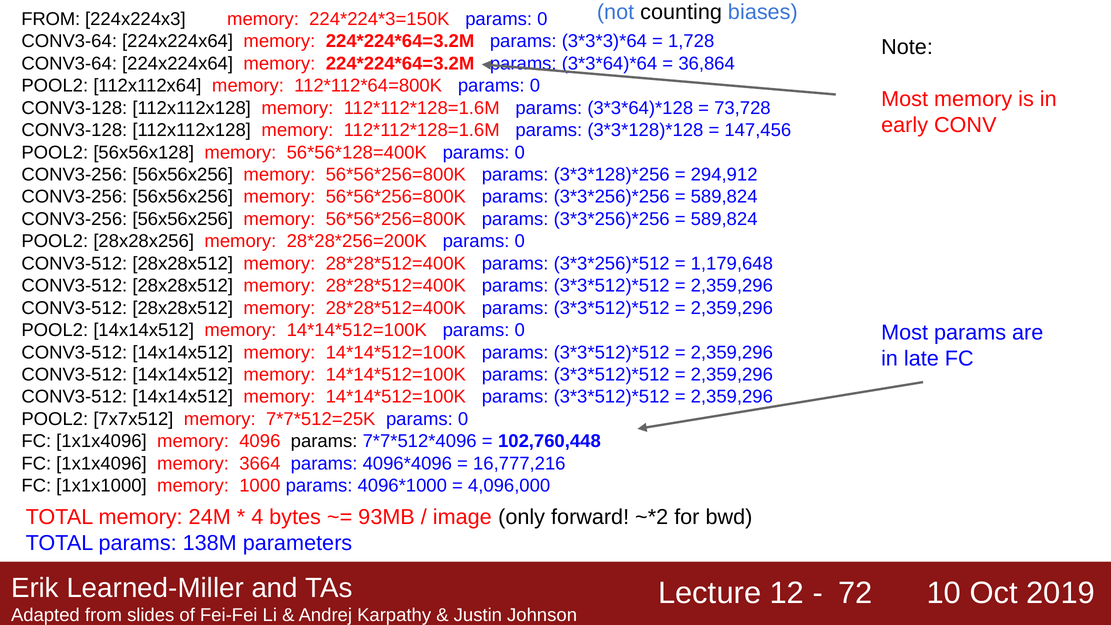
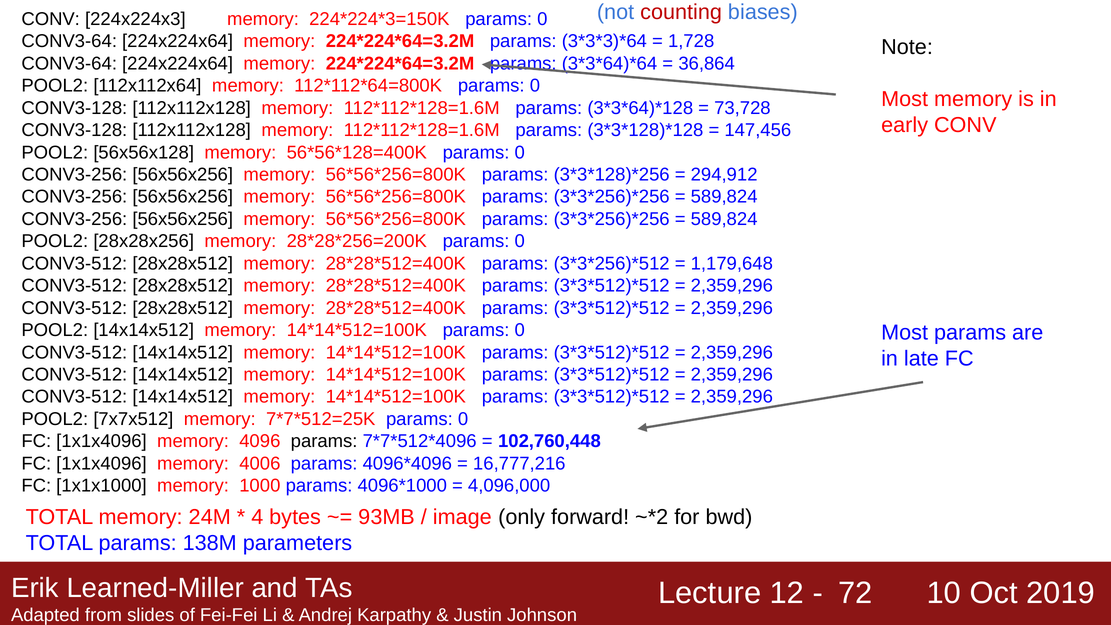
counting colour: black -> red (681, 12)
FROM: FROM -> CONV (51, 19)
3664: 3664 -> 4006 (260, 463)
